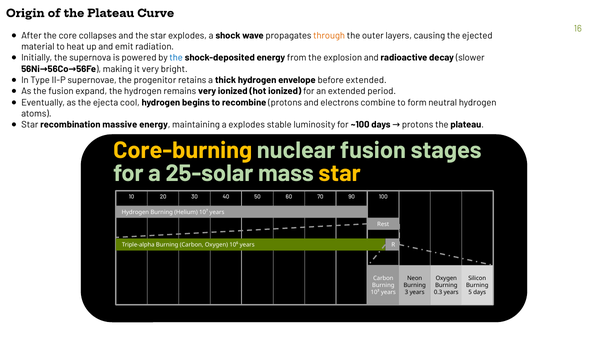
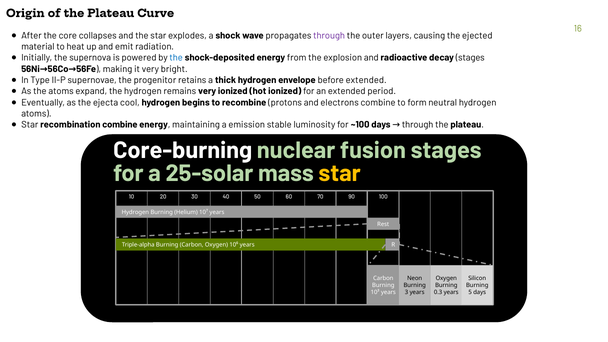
through colour: orange -> purple (329, 36)
decay slower: slower -> stages (470, 58)
the fusion: fusion -> atoms (61, 91)
recombination massive: massive -> combine (120, 125)
a explodes: explodes -> emission (247, 125)
days protons: protons -> through (418, 125)
Core-burning colour: yellow -> white (183, 151)
